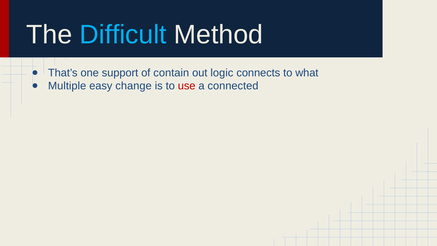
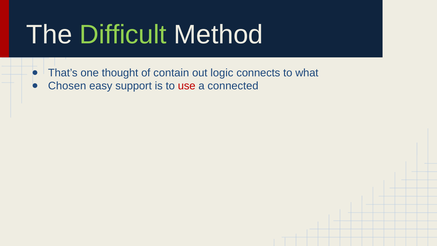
Difficult colour: light blue -> light green (123, 35)
support: support -> thought (120, 73)
Multiple: Multiple -> Chosen (67, 86)
change: change -> support (134, 86)
